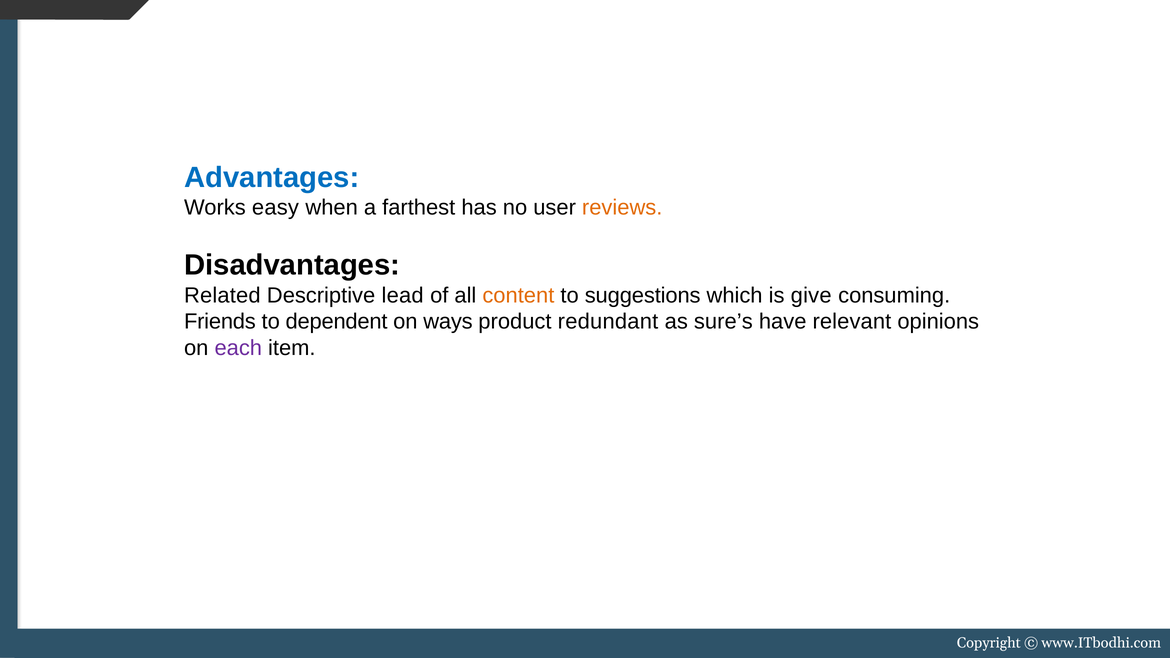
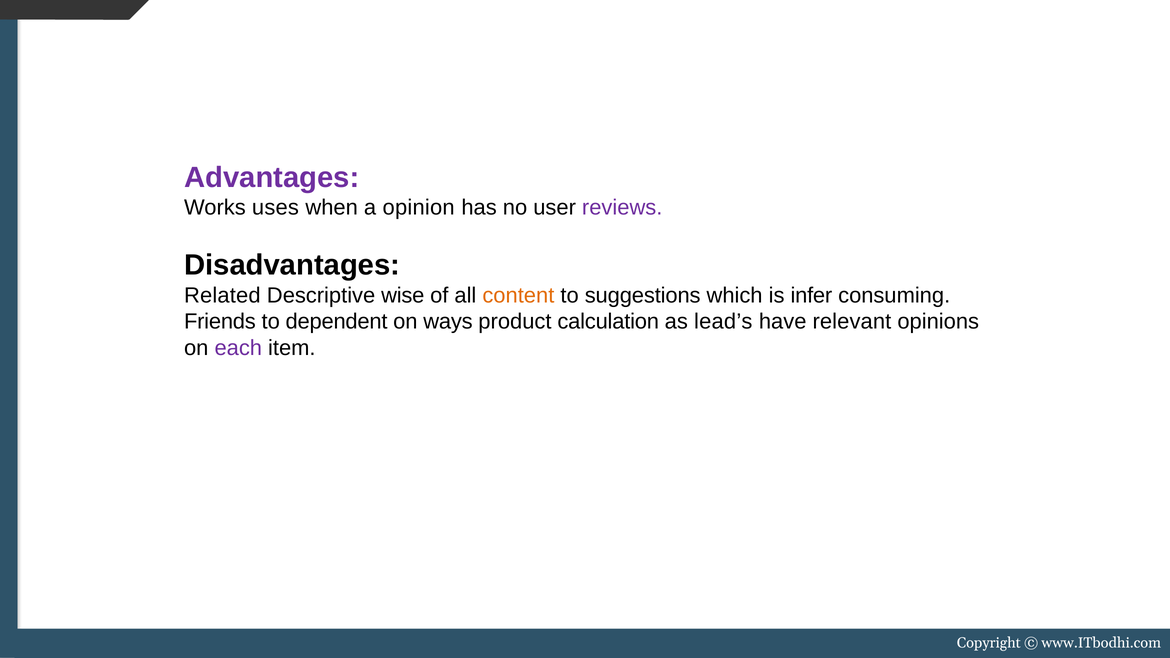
Advantages colour: blue -> purple (272, 177)
easy: easy -> uses (275, 208)
farthest: farthest -> opinion (419, 208)
reviews colour: orange -> purple (622, 208)
lead: lead -> wise (403, 295)
give: give -> infer (811, 295)
redundant: redundant -> calculation (608, 322)
sure’s: sure’s -> lead’s (723, 322)
